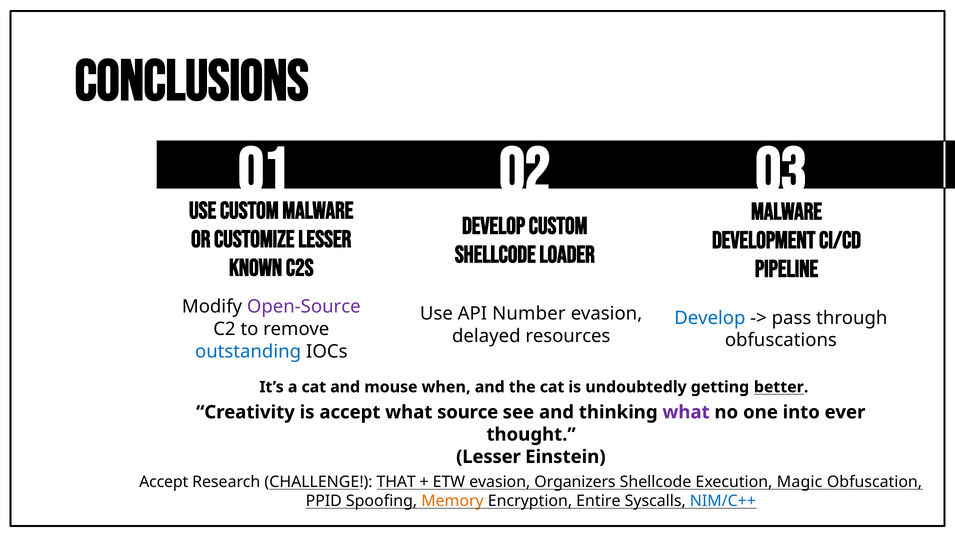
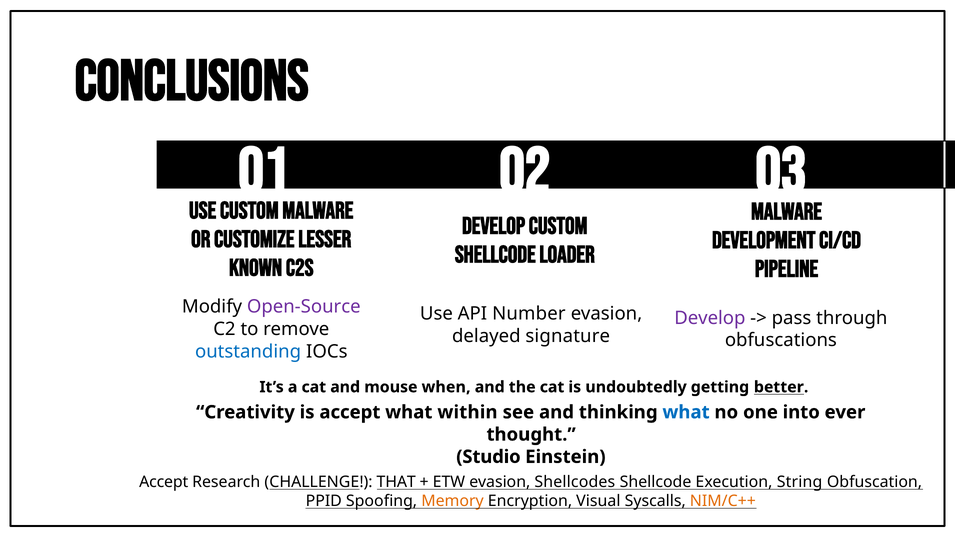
Develop colour: blue -> purple (710, 318)
resources: resources -> signature (568, 336)
source: source -> within (467, 412)
what colour: purple -> blue (686, 412)
Lesser: Lesser -> Studio (488, 457)
Organizers: Organizers -> Shellcodes (575, 482)
Magic: Magic -> String (800, 482)
Entire: Entire -> Visual (598, 501)
NIM/C++ colour: blue -> orange (723, 501)
